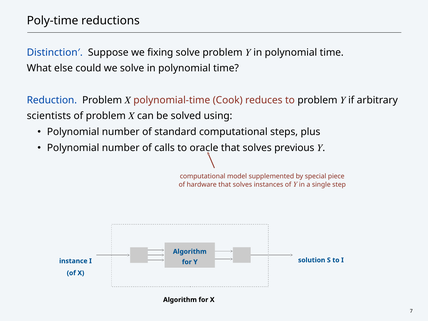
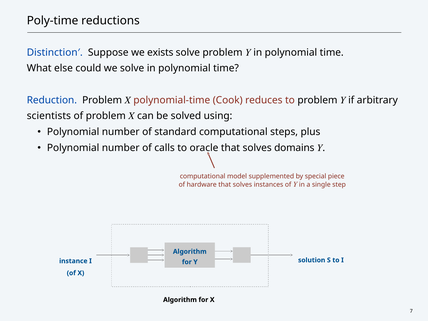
fixing: fixing -> exists (160, 52)
previous: previous -> domains (294, 148)
